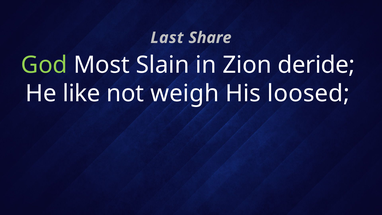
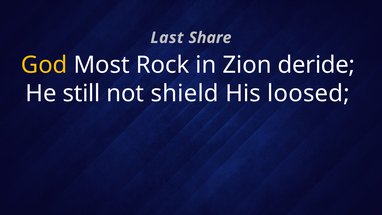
God colour: light green -> yellow (44, 65)
Slain: Slain -> Rock (163, 65)
like: like -> still (82, 94)
weigh: weigh -> shield (185, 94)
